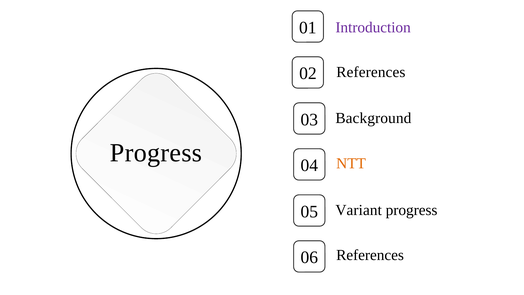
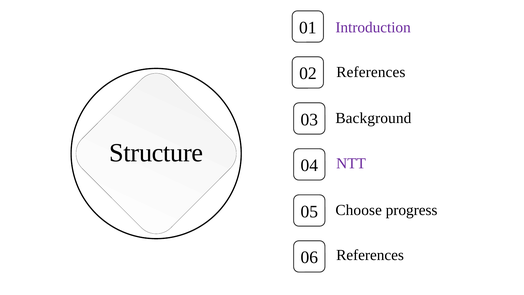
Progress: Progress -> Structure (156, 153)
NTT colour: orange -> purple (351, 163)
Variant: Variant -> Choose (359, 210)
